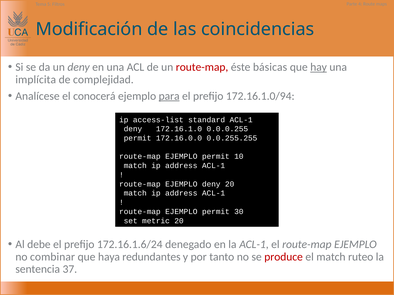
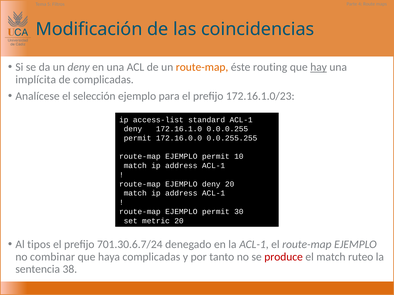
route-map colour: red -> orange (202, 67)
básicas: básicas -> routing (270, 67)
de complejidad: complejidad -> complicadas (103, 80)
conocerá: conocerá -> selección (94, 96)
para underline: present -> none (169, 96)
172.16.1.0/94: 172.16.1.0/94 -> 172.16.1.0/23 (260, 96)
debe: debe -> tipos (39, 245)
172.16.1.6/24: 172.16.1.6/24 -> 701.30.6.7/24 (130, 245)
haya redundantes: redundantes -> complicadas (151, 257)
37: 37 -> 38 (70, 270)
